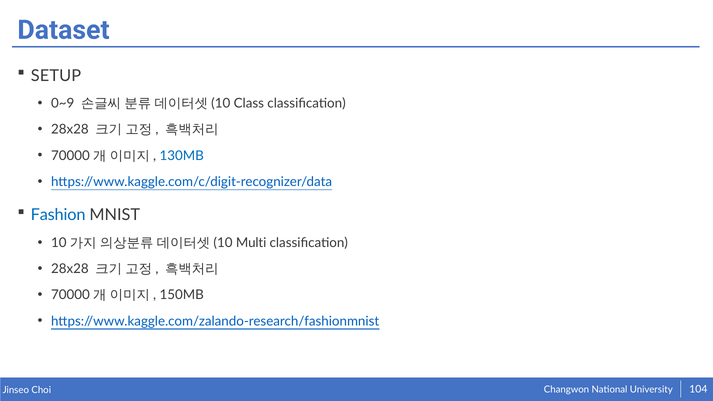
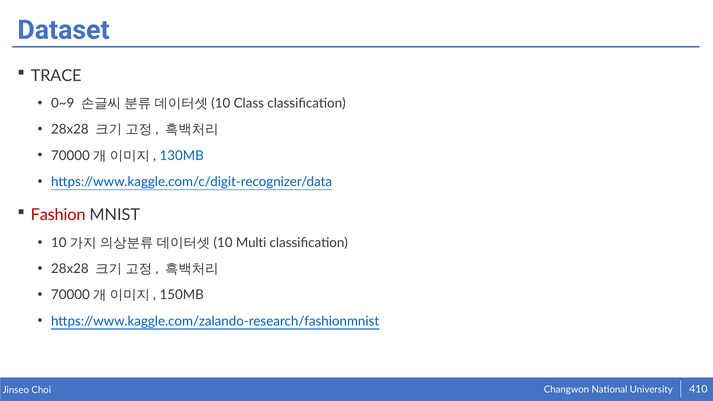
SETUP: SETUP -> TRACE (56, 76)
Fashion colour: blue -> red (58, 215)
104: 104 -> 410 (698, 389)
